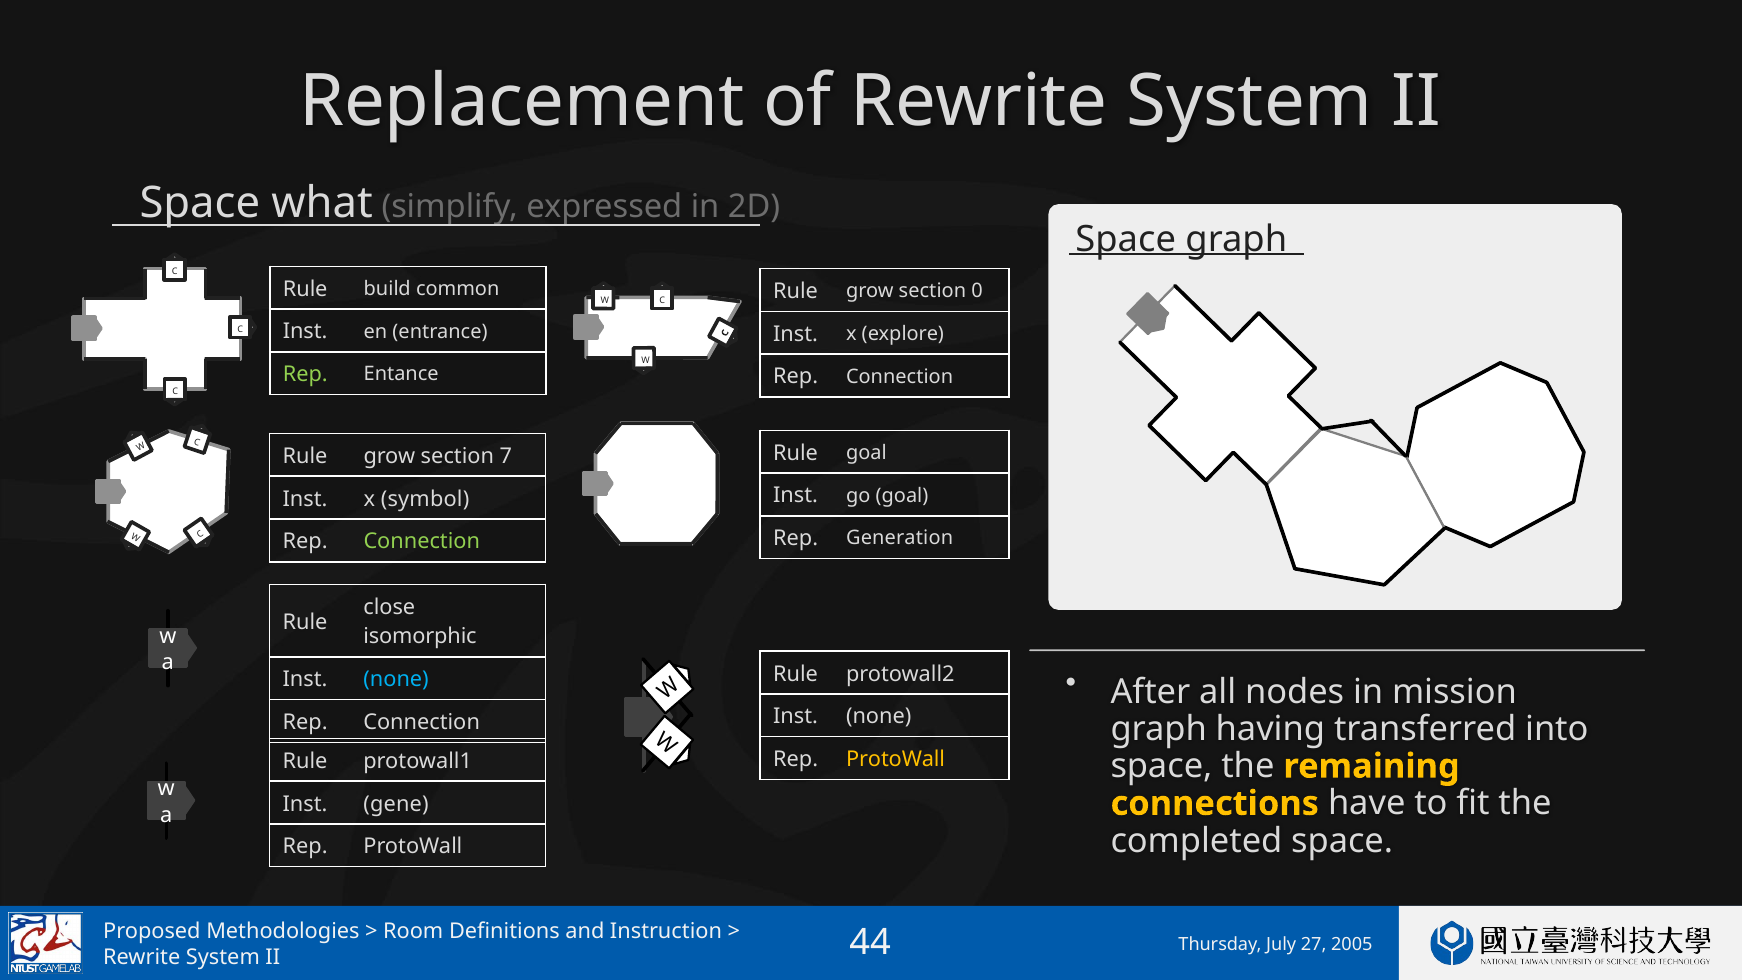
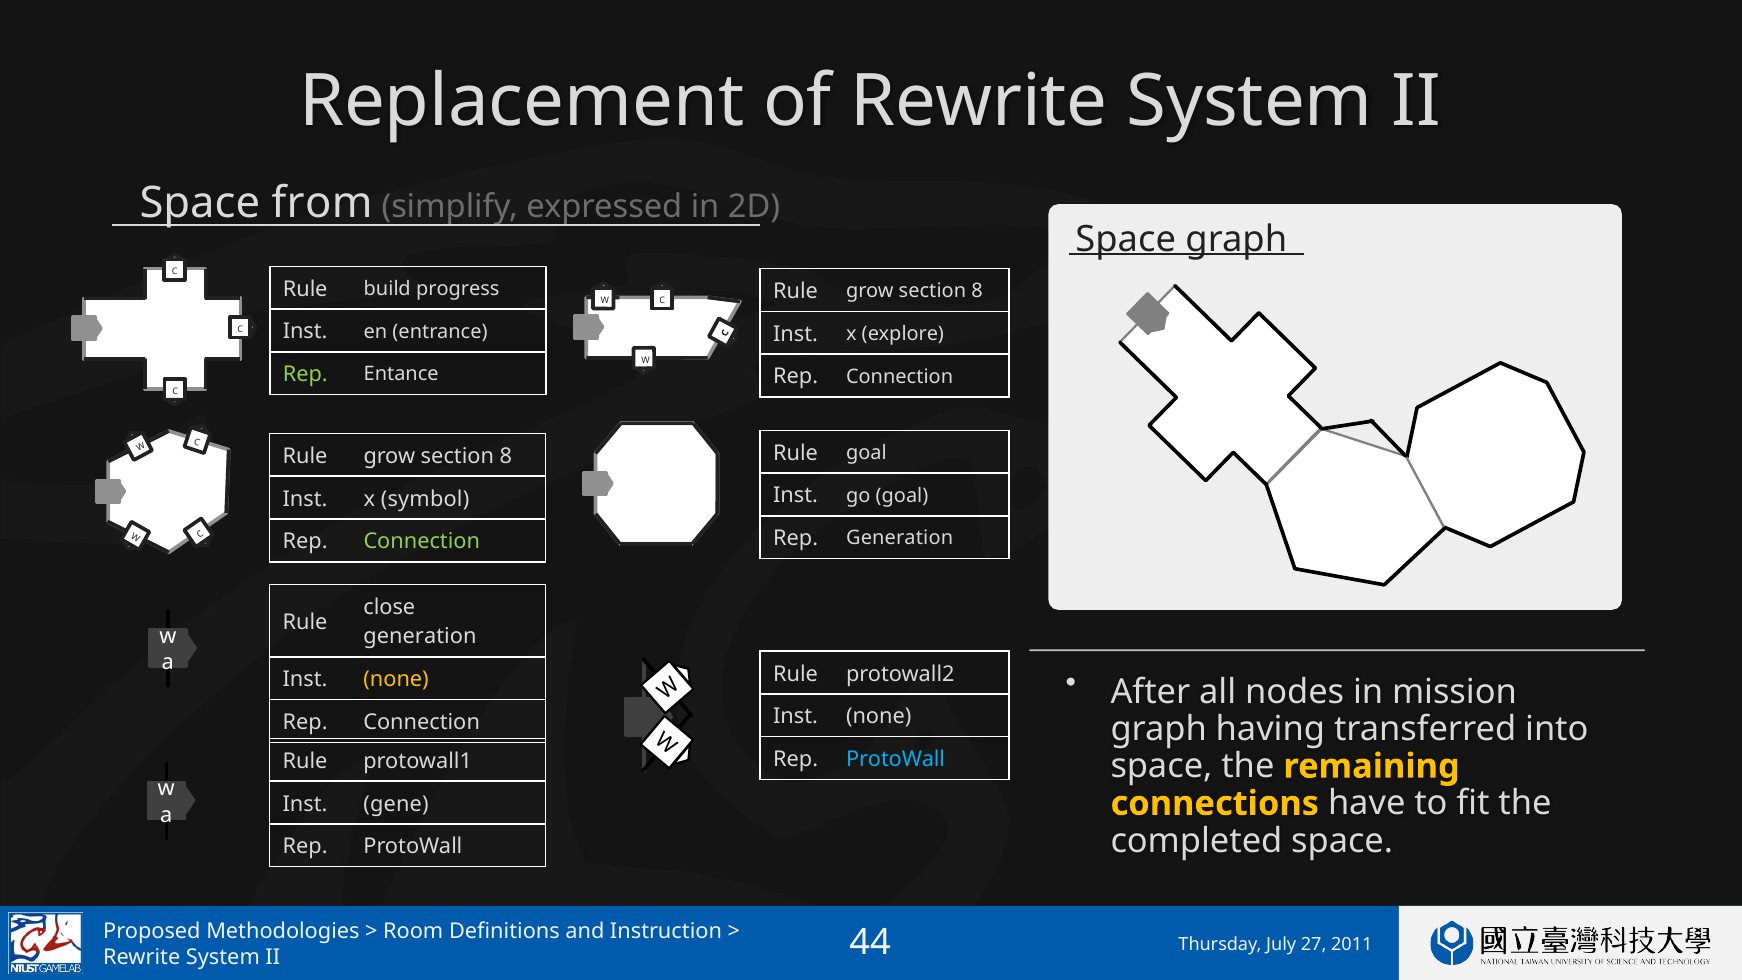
what: what -> from (322, 203)
common: common -> progress (458, 289)
0: 0 -> 8 (977, 291)
7: 7 -> 8 (506, 456)
isomorphic: isomorphic -> generation (420, 637)
none colour: light blue -> yellow (396, 679)
ProtoWall colour: yellow -> light blue (896, 759)
2005: 2005 -> 2011 (1352, 944)
